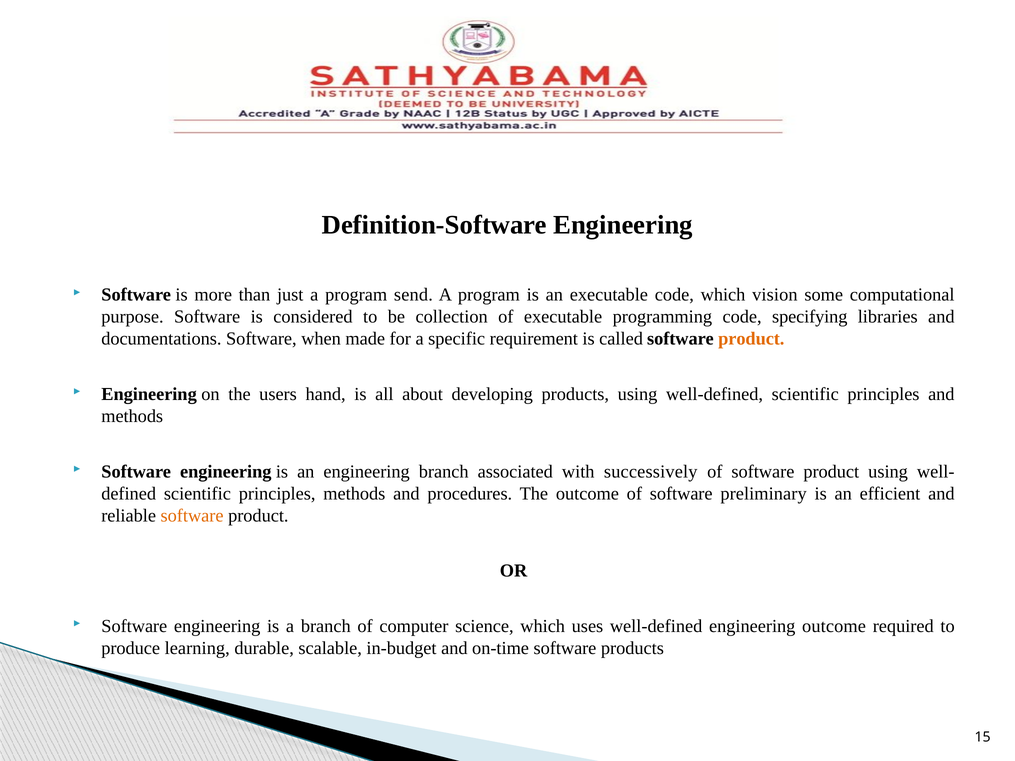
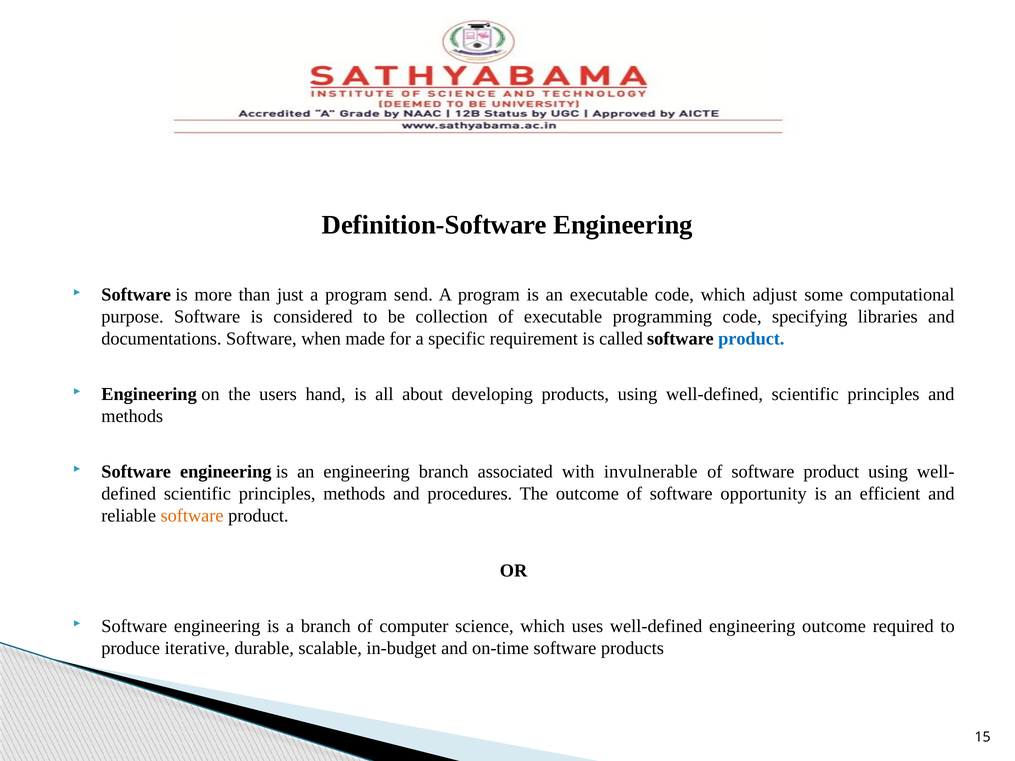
vision: vision -> adjust (775, 295)
product colour: orange -> blue (751, 339)
successively: successively -> invulnerable (651, 472)
preliminary: preliminary -> opportunity (764, 494)
learning: learning -> iterative (197, 648)
